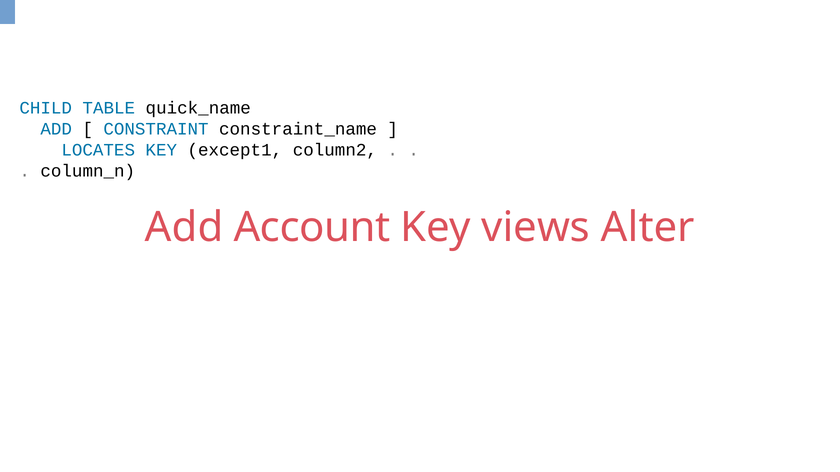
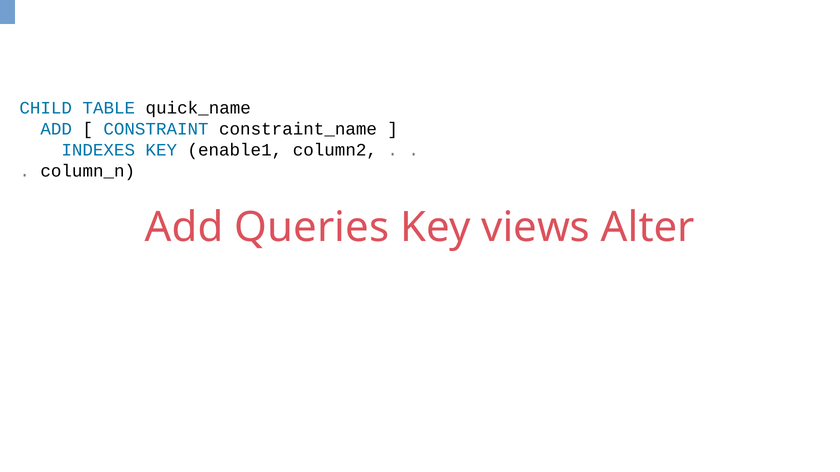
LOCATES: LOCATES -> INDEXES (98, 150)
except1: except1 -> enable1 (235, 150)
Account: Account -> Queries (312, 228)
